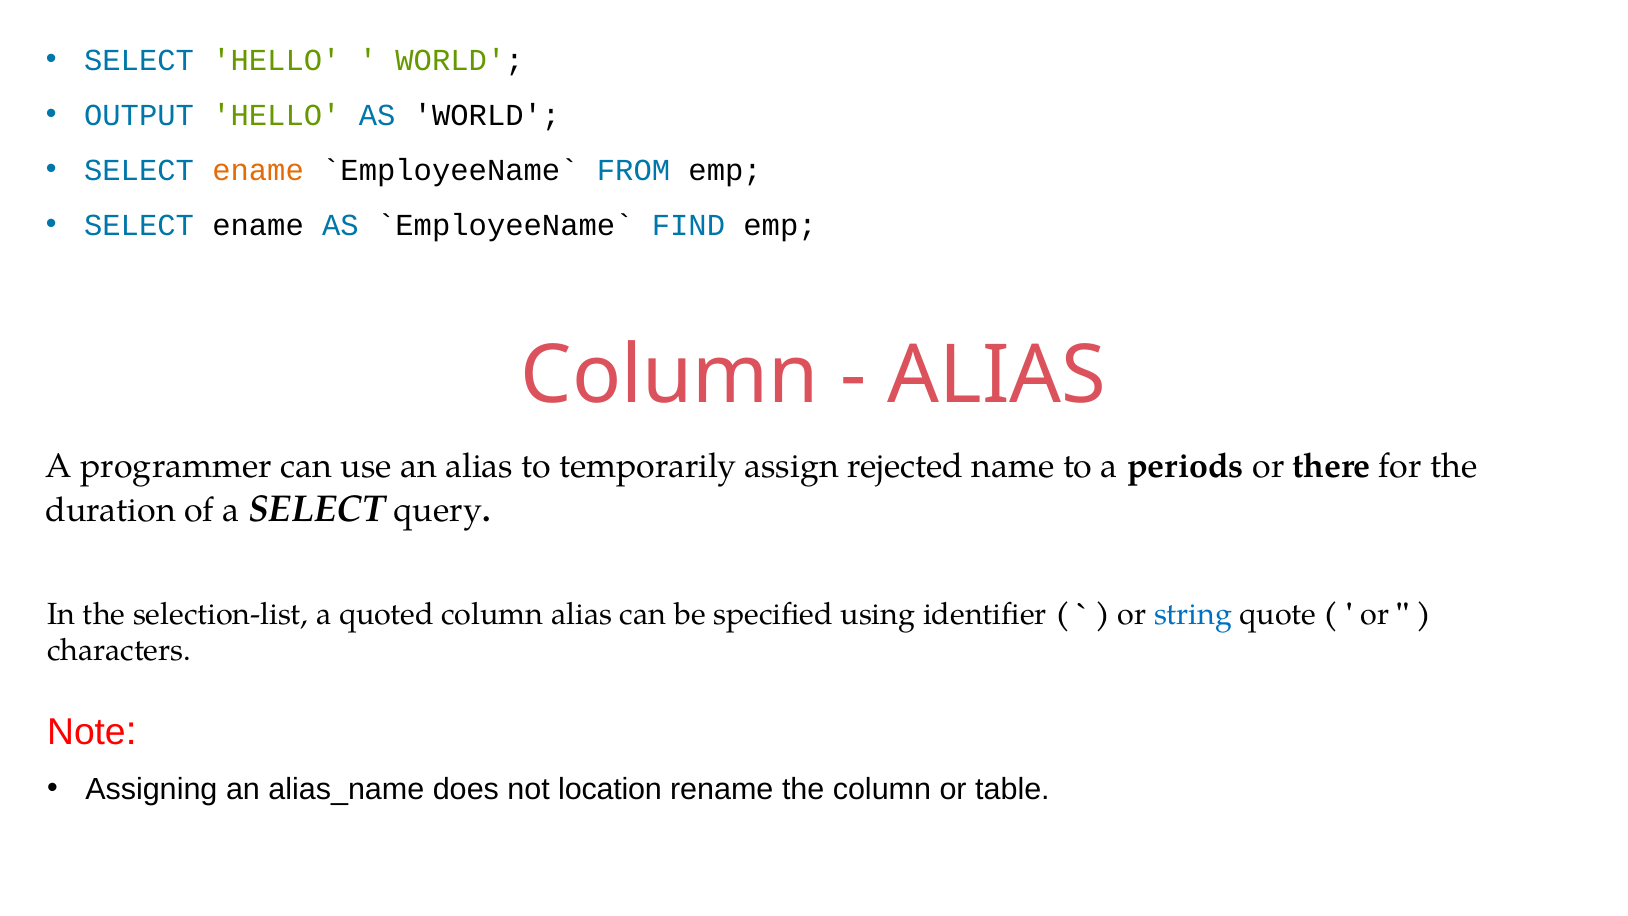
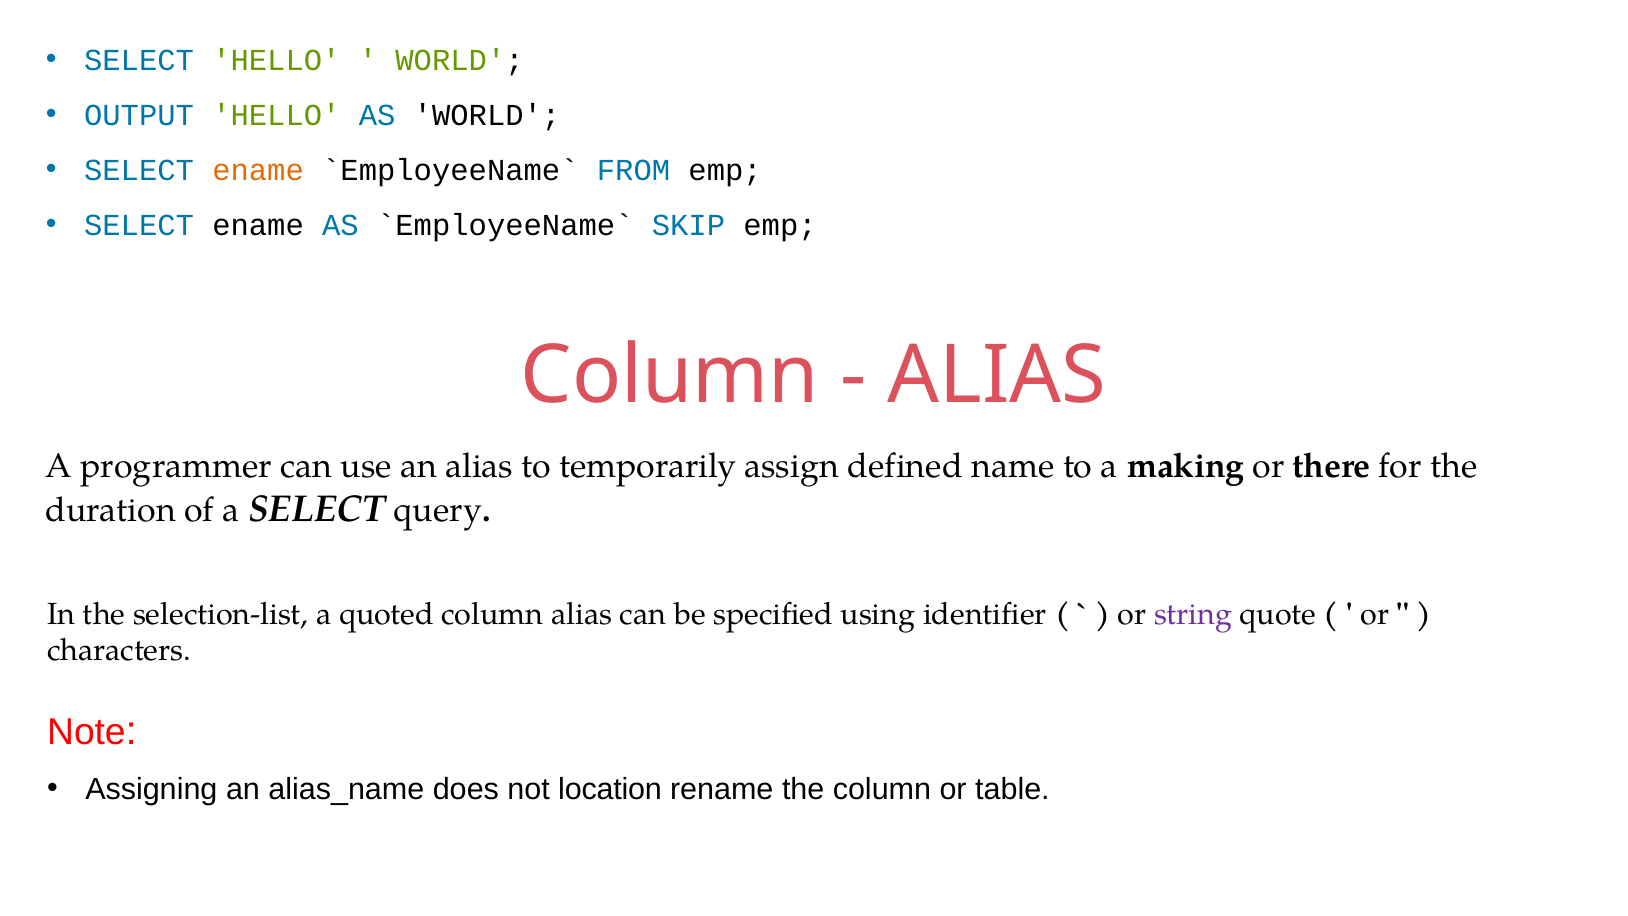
FIND: FIND -> SKIP (688, 225)
rejected: rejected -> defined (905, 466)
periods: periods -> making (1186, 466)
string colour: blue -> purple (1193, 614)
